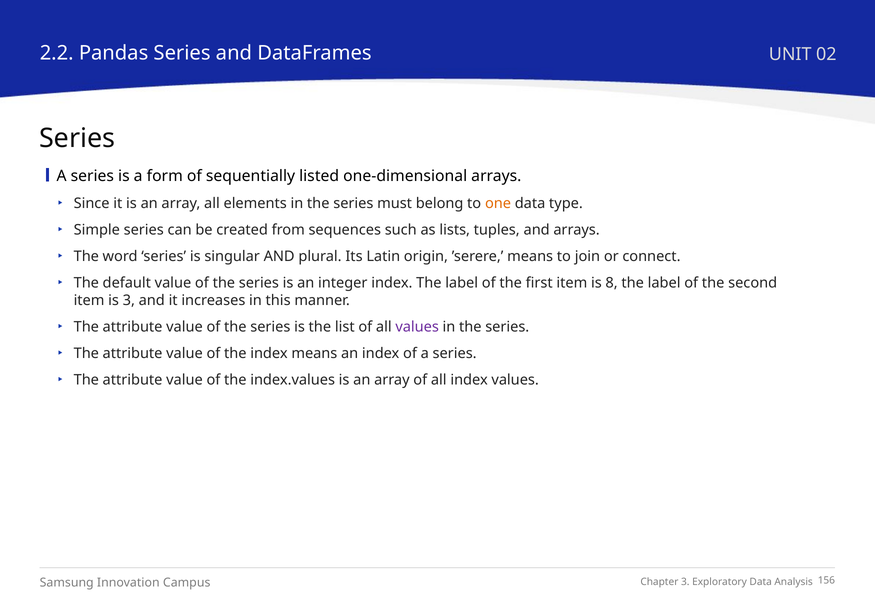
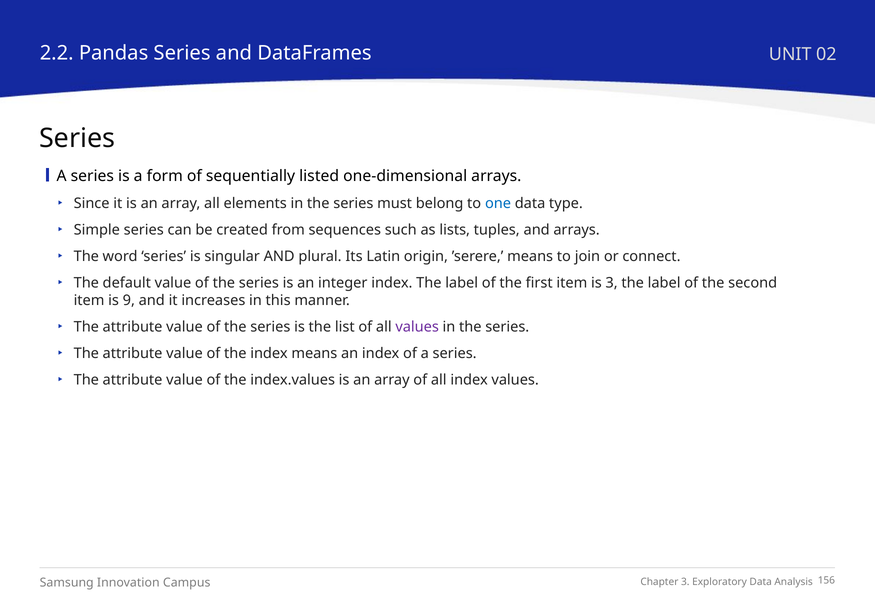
one colour: orange -> blue (498, 203)
is 8: 8 -> 3 (612, 283)
is 3: 3 -> 9 (129, 300)
